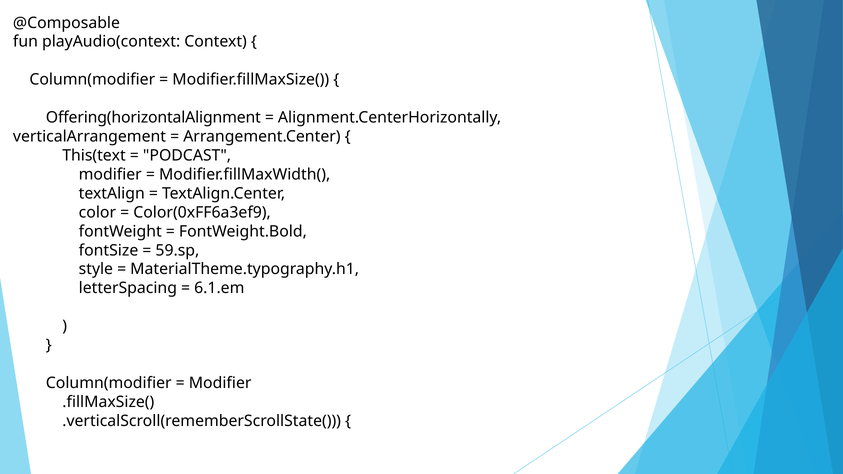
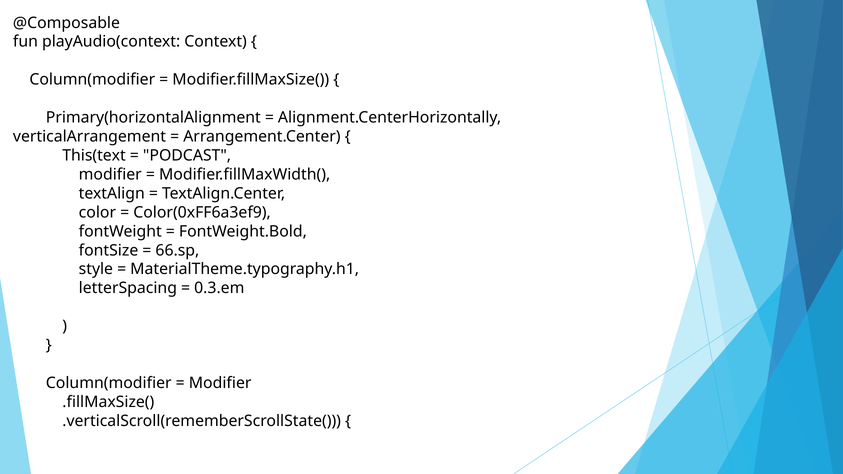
Offering(horizontalAlignment: Offering(horizontalAlignment -> Primary(horizontalAlignment (153, 118)
59.sp: 59.sp -> 66.sp (177, 250)
6.1.em: 6.1.em -> 0.3.em (219, 288)
